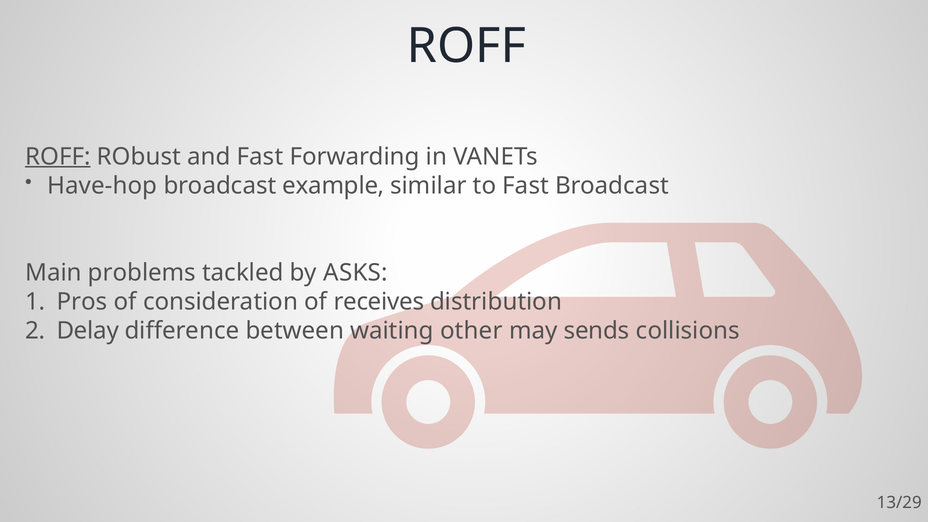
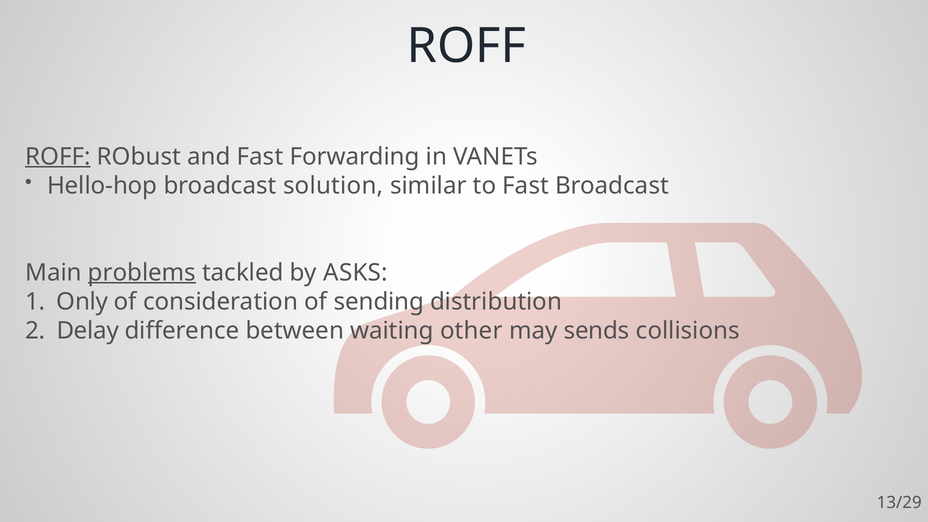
Have-hop: Have-hop -> Hello-hop (102, 186)
example: example -> solution (333, 186)
problems underline: none -> present (142, 273)
Pros: Pros -> Only (82, 302)
receives: receives -> sending (379, 302)
